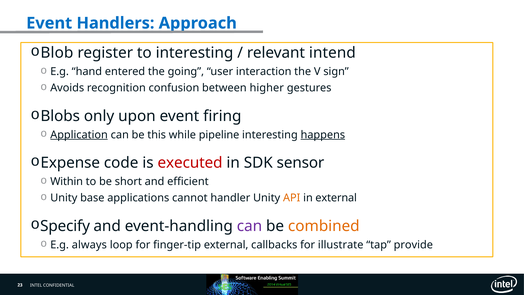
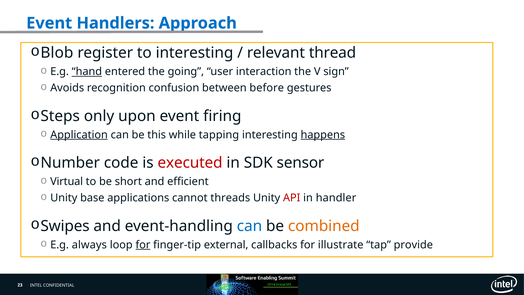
intend: intend -> thread (333, 53)
hand underline: none -> present (87, 72)
higher: higher -> before (267, 88)
Blobs: Blobs -> Steps (60, 116)
pipeline: pipeline -> tapping (219, 135)
Expense: Expense -> Number (70, 163)
Within: Within -> Virtual (67, 181)
handler: handler -> threads (230, 198)
API colour: orange -> red (292, 198)
in external: external -> handler (336, 198)
Specify: Specify -> Swipes (65, 226)
can colour: purple -> blue (249, 226)
for underline: none -> present (143, 245)
